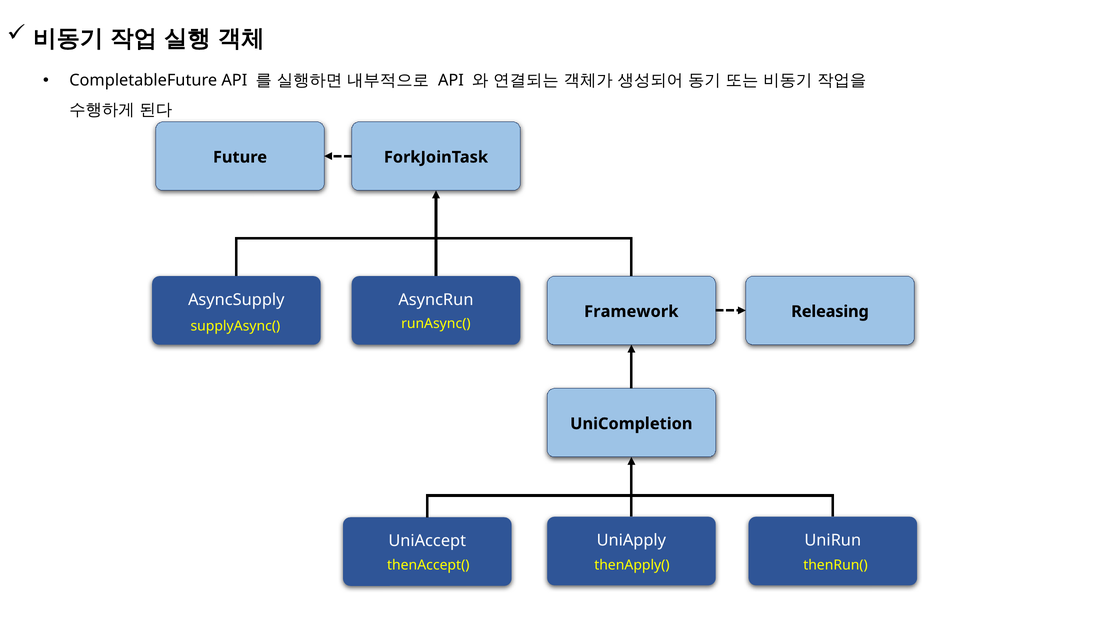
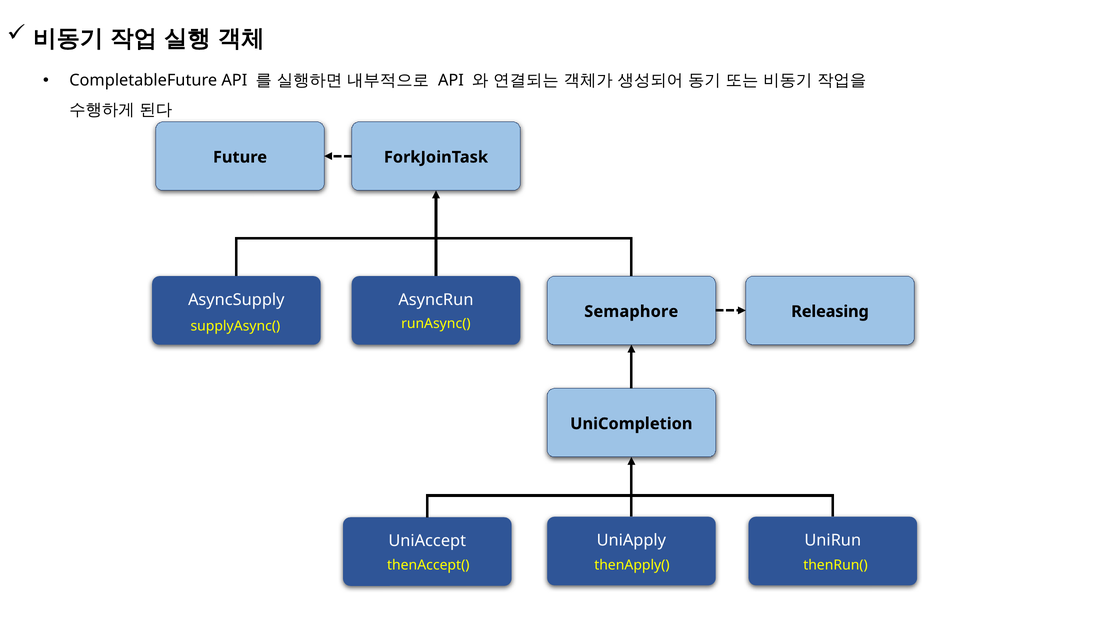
Framework: Framework -> Semaphore (631, 312)
